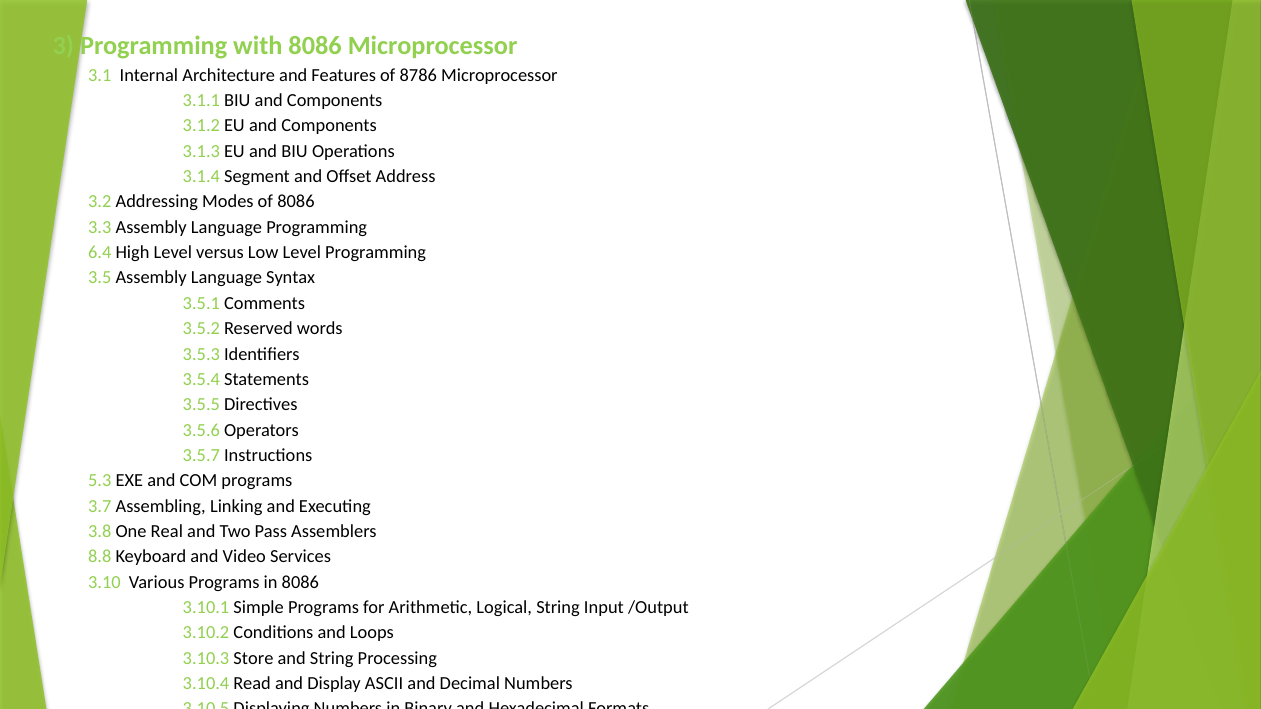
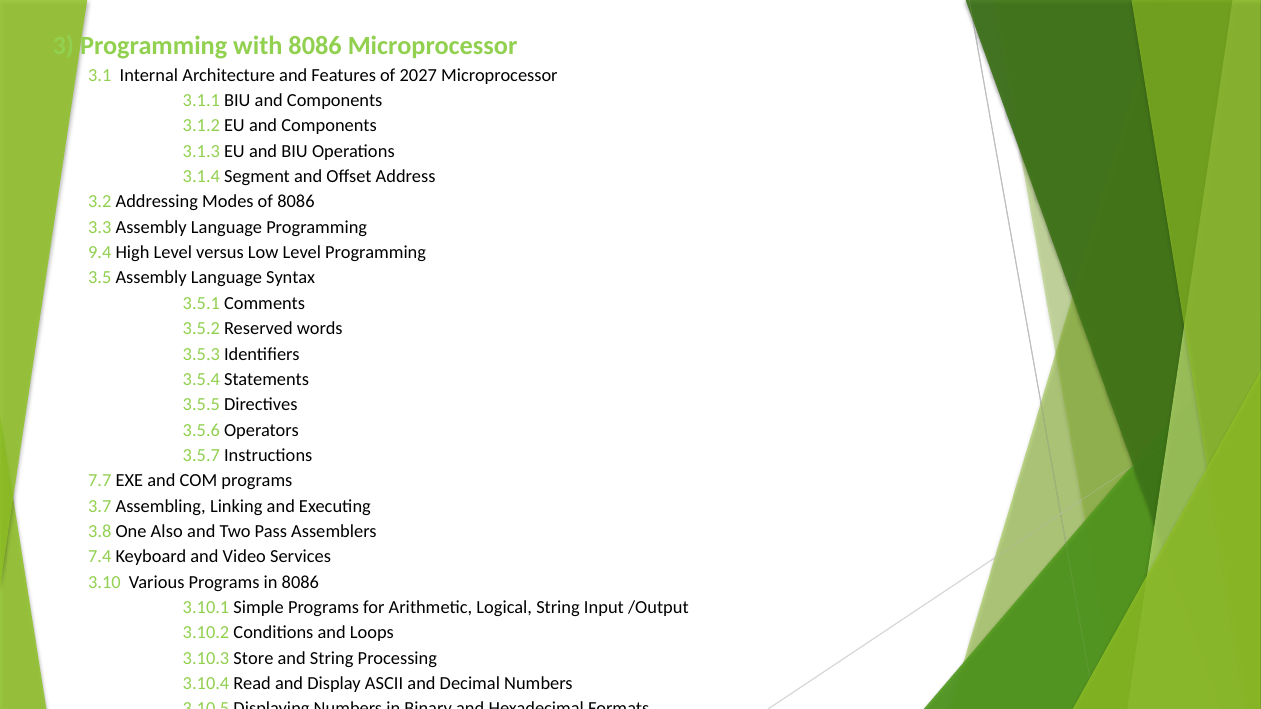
8786: 8786 -> 2027 (418, 75)
6.4: 6.4 -> 9.4 (100, 253)
5.3: 5.3 -> 7.7 (100, 481)
Real: Real -> Also (167, 532)
8.8: 8.8 -> 7.4 (100, 557)
